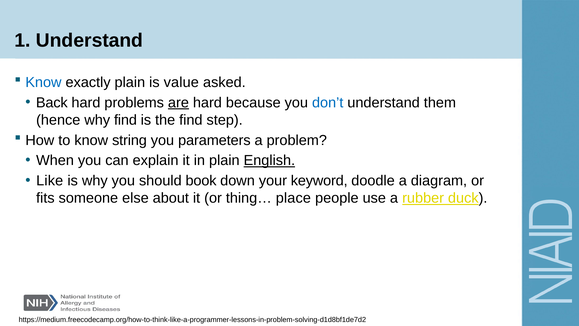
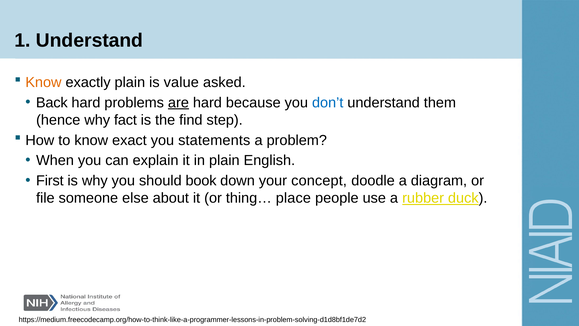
Know colour: blue -> orange (43, 82)
why find: find -> fact (125, 120)
string: string -> exact (129, 140)
parameters: parameters -> statements (214, 140)
English underline: present -> none (269, 160)
Like: Like -> First (50, 181)
keyword: keyword -> concept (319, 181)
fits: fits -> file (45, 198)
